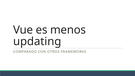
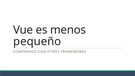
updating: updating -> pequeño (37, 41)
